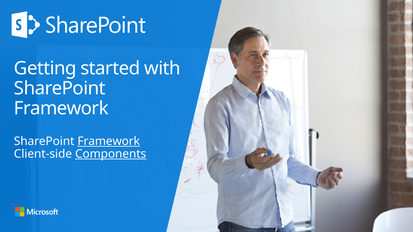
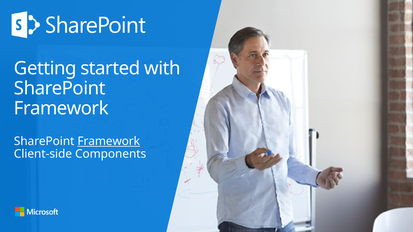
Components underline: present -> none (111, 154)
